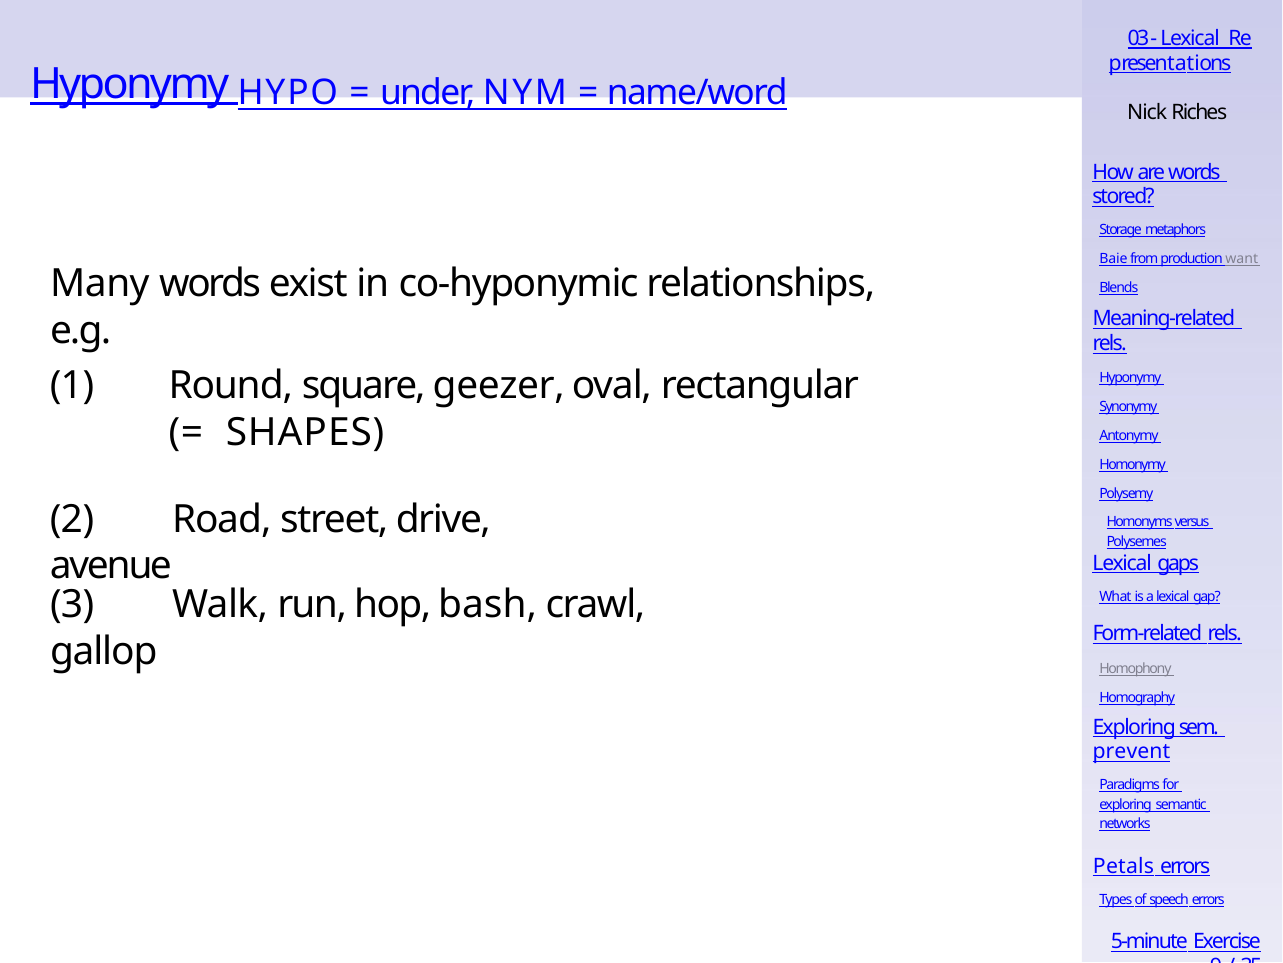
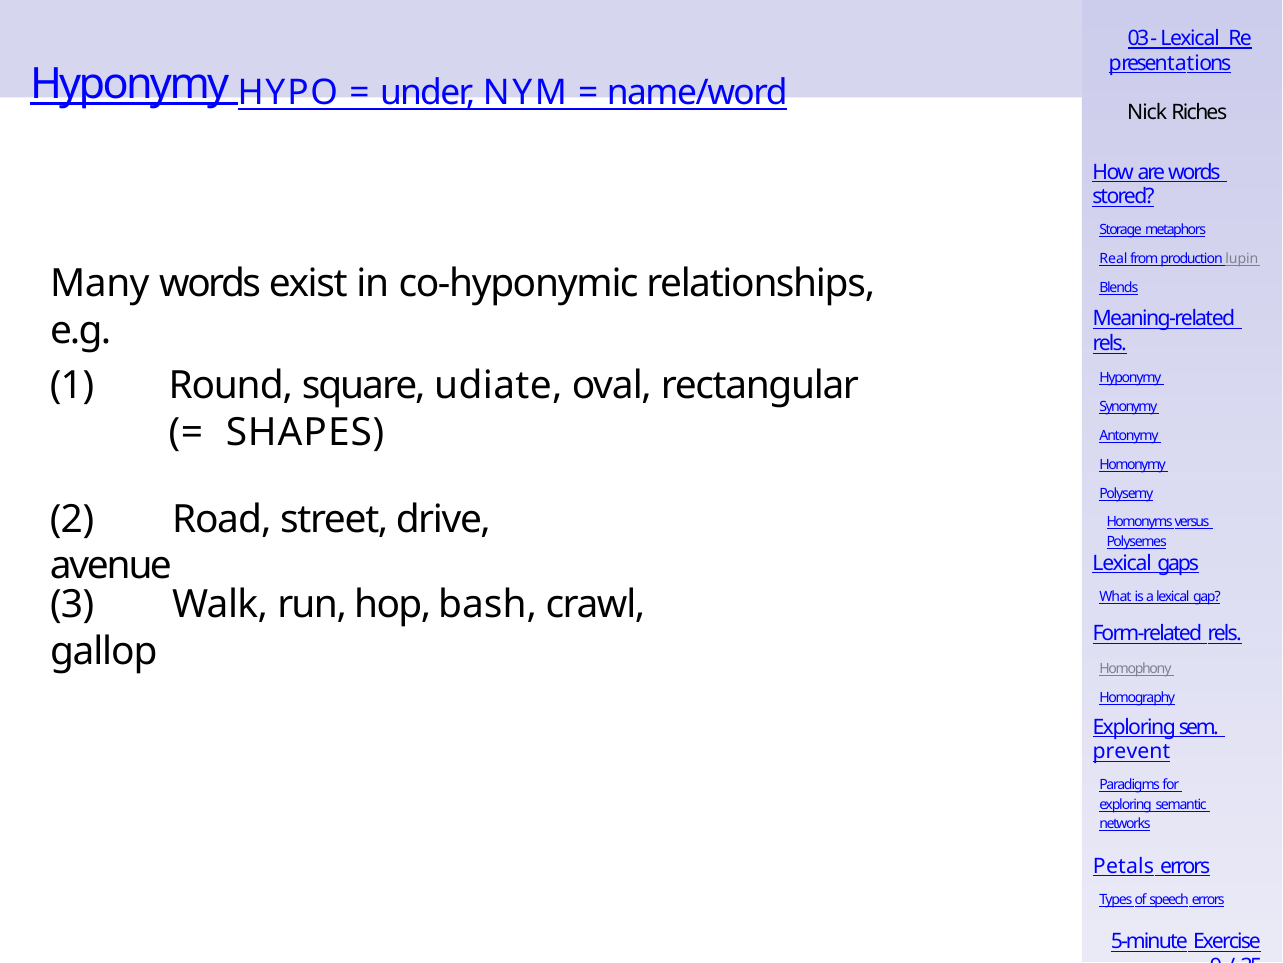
Baie: Baie -> Real (1113, 259)
want: want -> lupin (1242, 259)
geezer: geezer -> udiate (498, 385)
